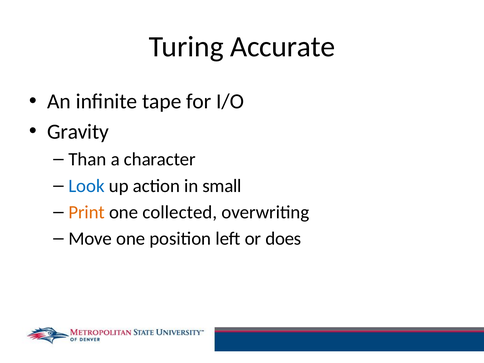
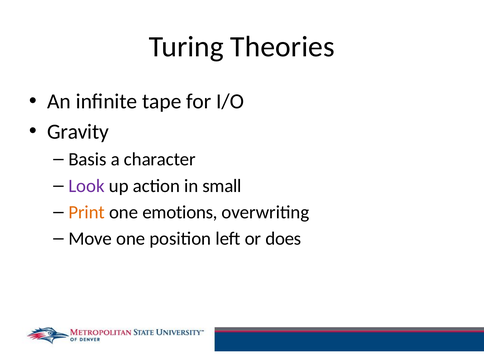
Accurate: Accurate -> Theories (282, 47)
Than: Than -> Basis (87, 159)
Look colour: blue -> purple (86, 186)
collected: collected -> emotions (180, 212)
